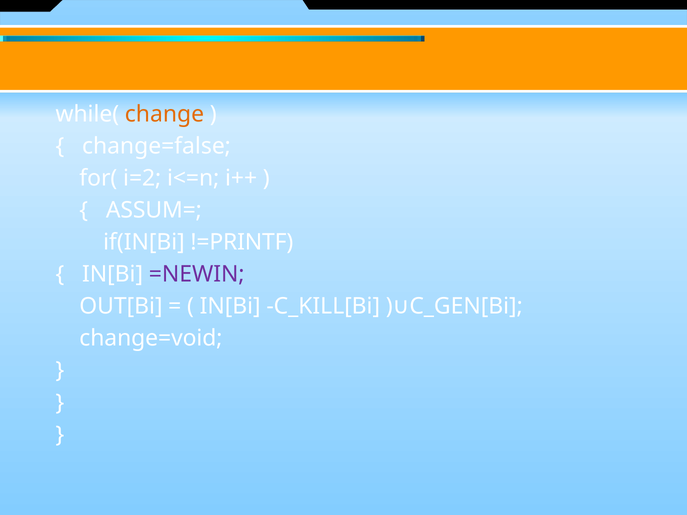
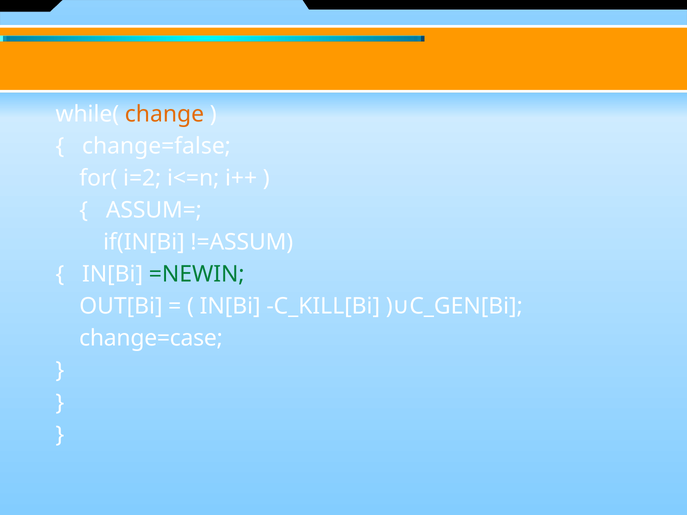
!=PRINTF: !=PRINTF -> !=ASSUM (242, 242)
=NEWIN colour: purple -> green (197, 274)
change=void: change=void -> change=case (151, 339)
